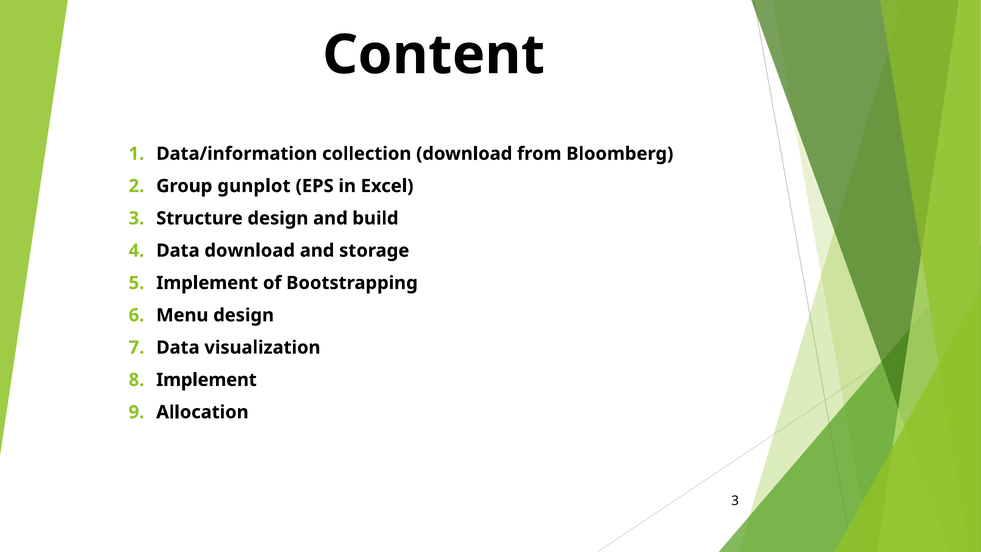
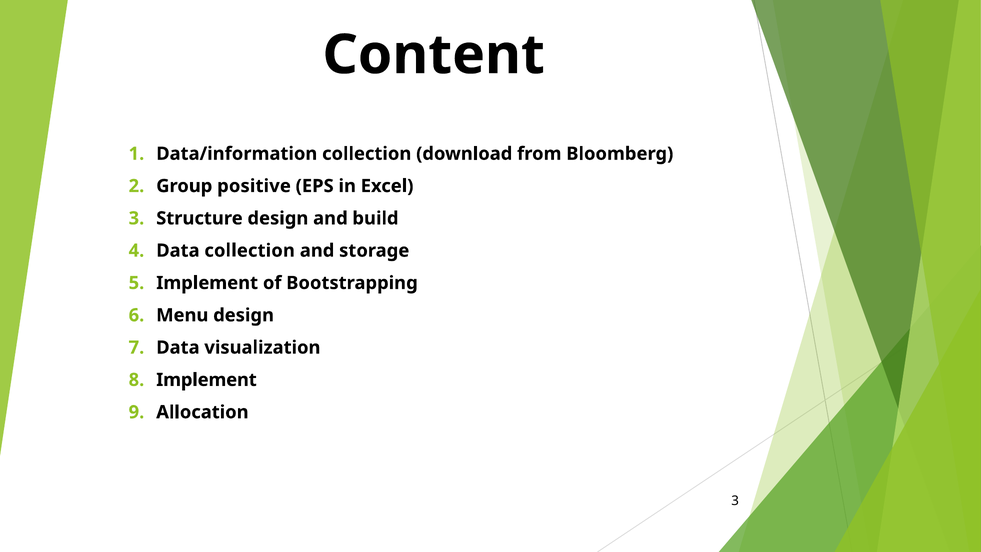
gunplot: gunplot -> positive (254, 186)
Data download: download -> collection (250, 251)
